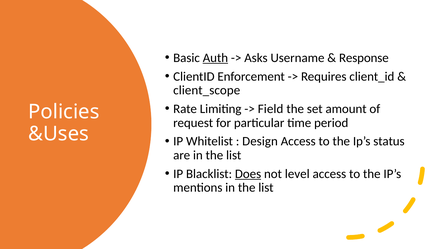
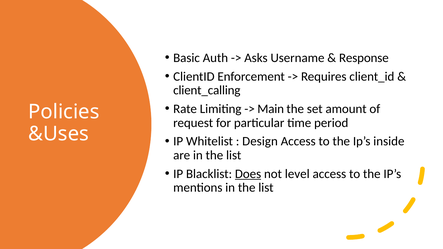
Auth underline: present -> none (215, 58)
client_scope: client_scope -> client_calling (207, 90)
Field: Field -> Main (271, 109)
status: status -> inside (389, 141)
